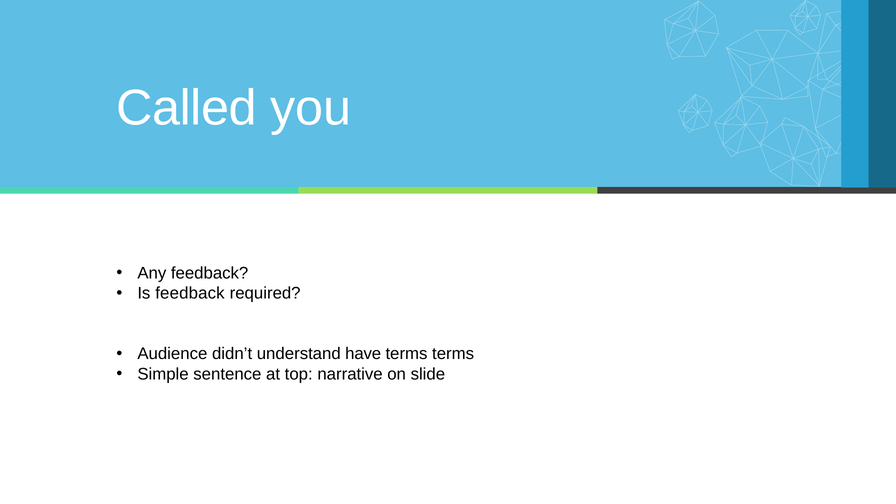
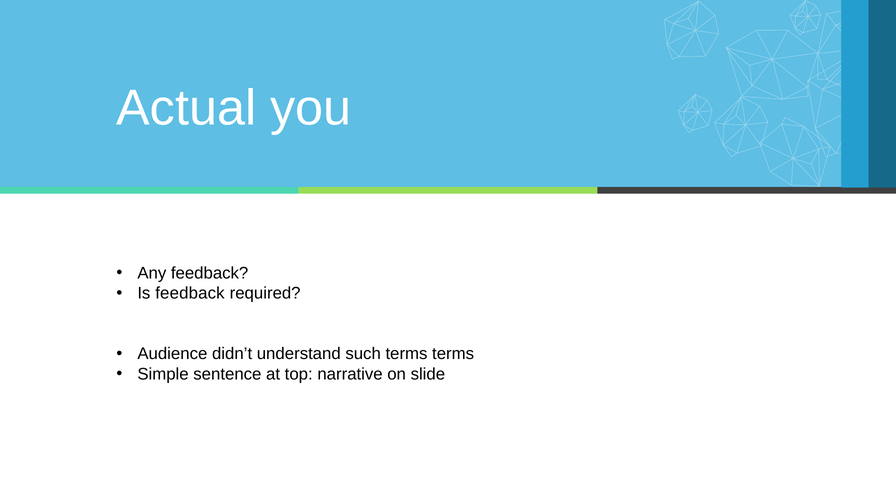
Called: Called -> Actual (186, 108)
have: have -> such (363, 354)
